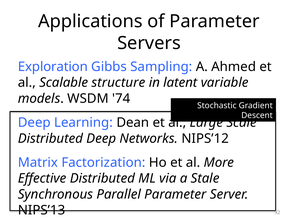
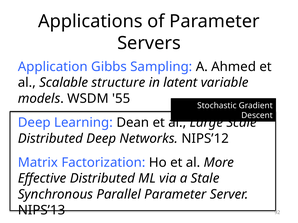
Exploration: Exploration -> Application (53, 67)
74: 74 -> 55 (121, 99)
